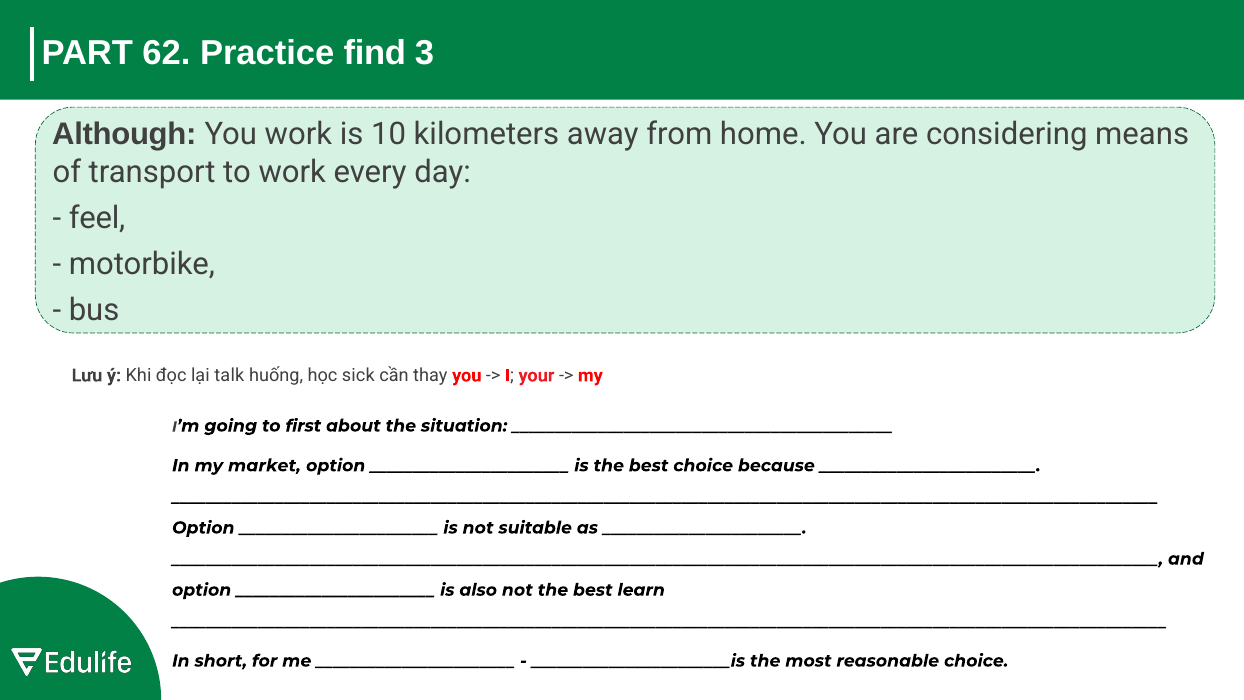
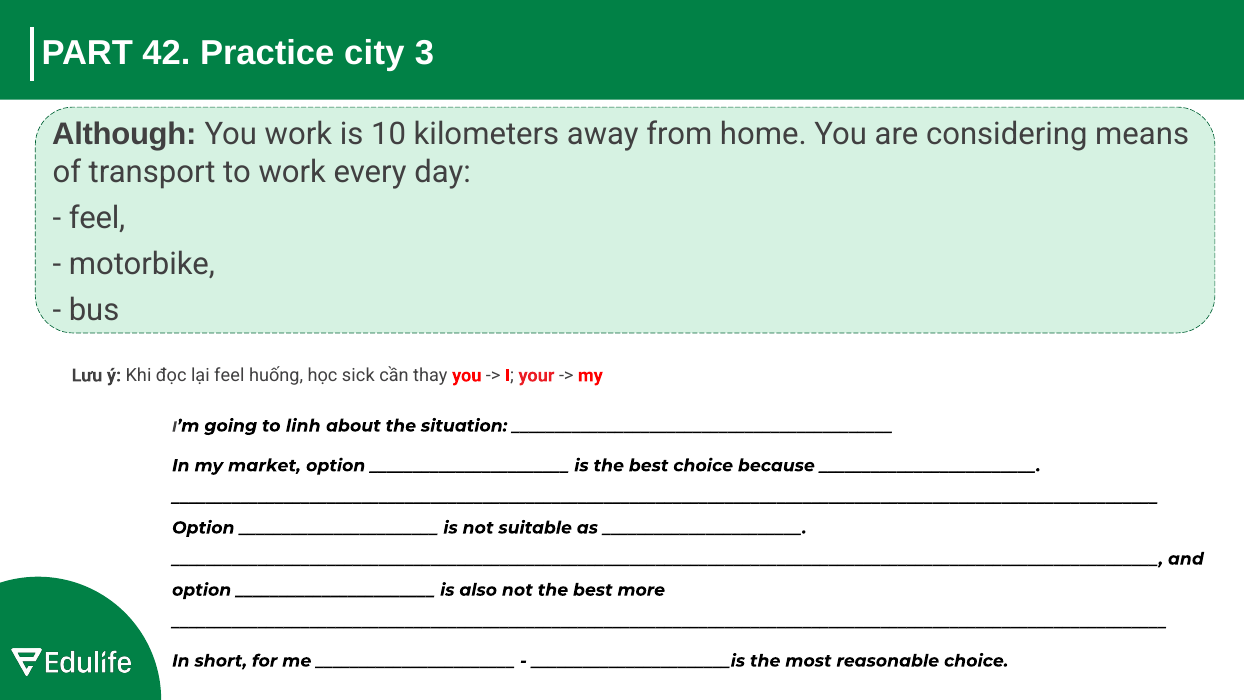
62: 62 -> 42 (166, 54)
find: find -> city (374, 54)
lại talk: talk -> feel (229, 375)
first: first -> linh (303, 426)
learn: learn -> more (641, 590)
